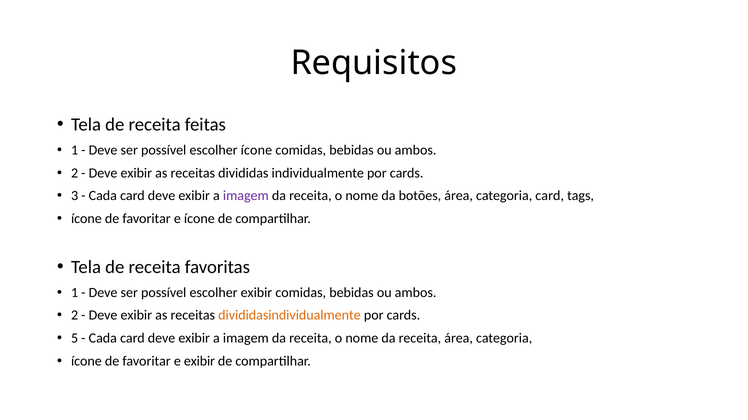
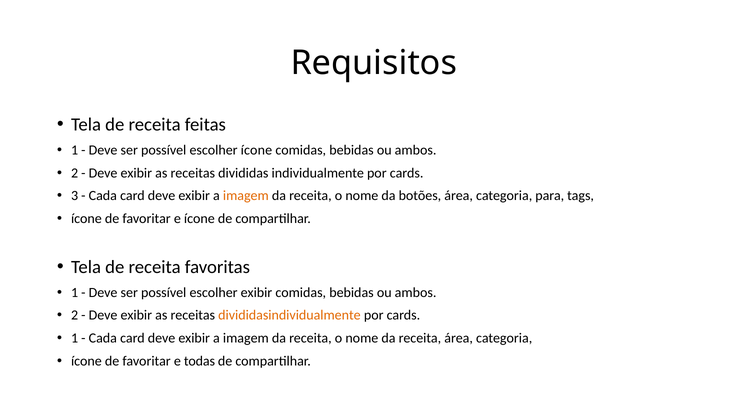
imagem colour: purple -> orange (246, 196)
categoria card: card -> para (550, 196)
5: 5 -> 1 (75, 339)
e exibir: exibir -> todas (199, 362)
